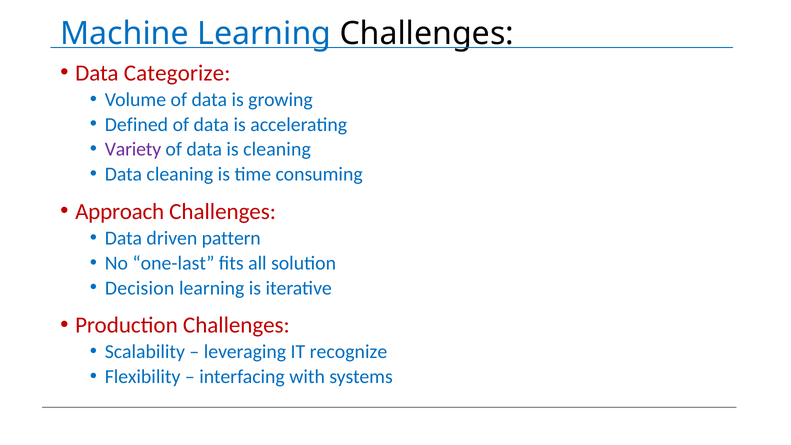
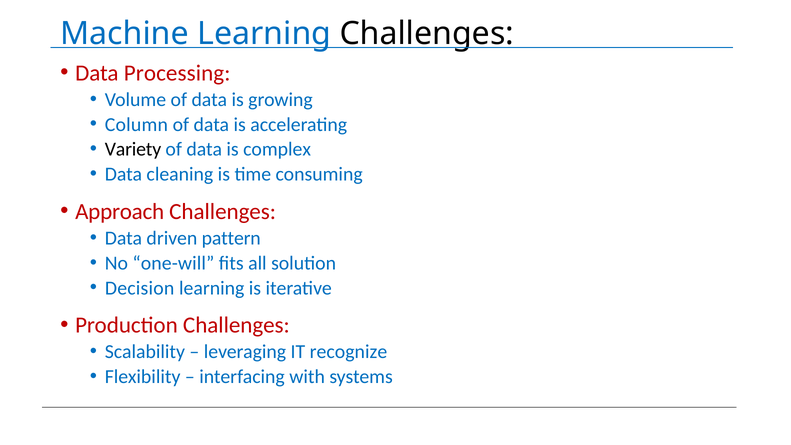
Categorize: Categorize -> Processing (177, 73)
Defined: Defined -> Column (136, 125)
Variety colour: purple -> black (133, 149)
is cleaning: cleaning -> complex (277, 149)
one-last: one-last -> one-will (173, 263)
